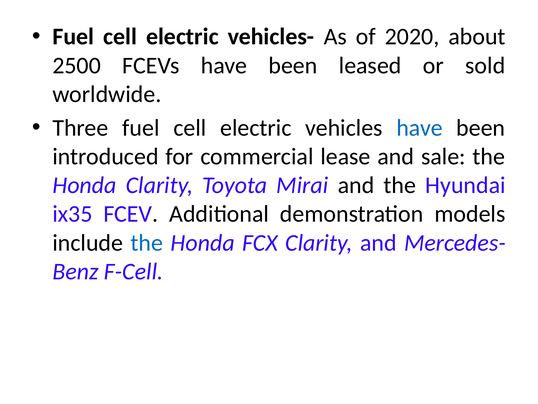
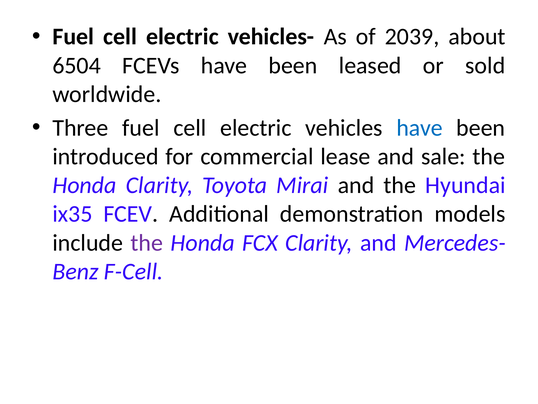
2020: 2020 -> 2039 (412, 37)
2500: 2500 -> 6504 (77, 65)
the colour: blue -> purple (147, 243)
